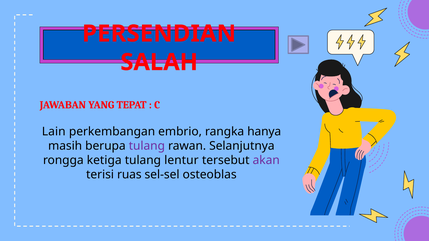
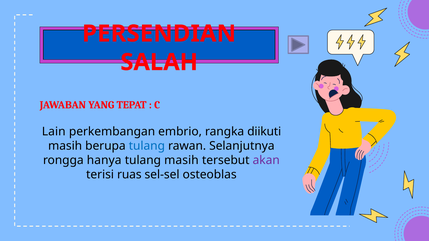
hanya: hanya -> diikuti (264, 132)
tulang colour: purple -> blue (147, 146)
ketiga: ketiga -> hanya (104, 160)
tulang lentur: lentur -> masih (181, 160)
